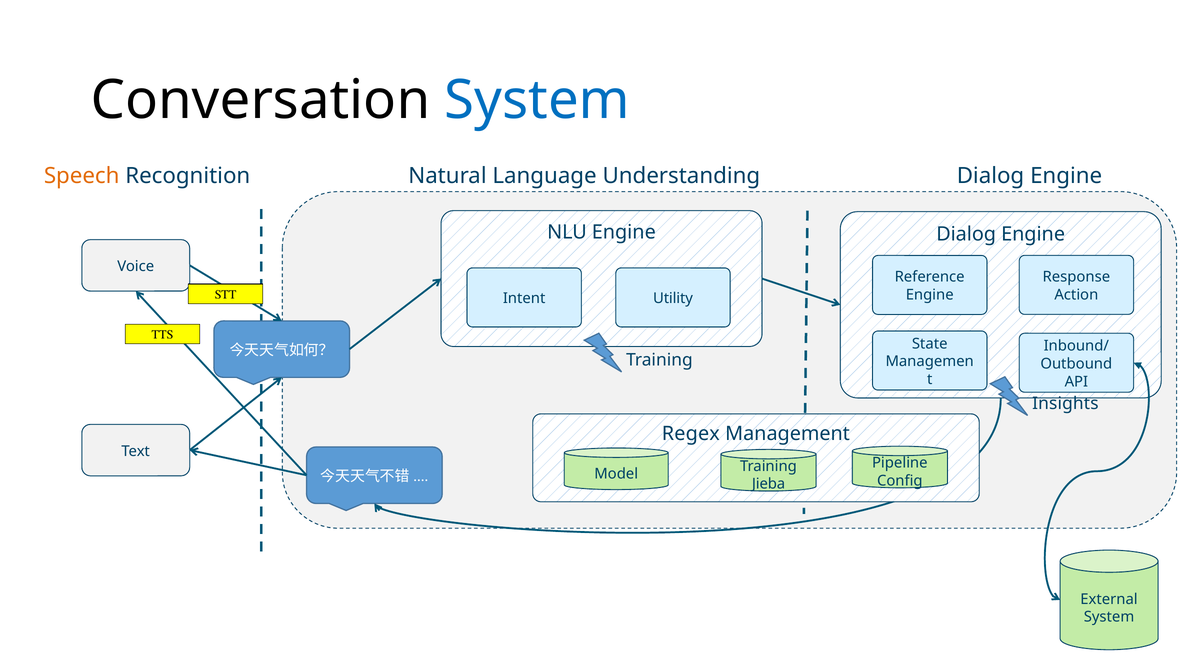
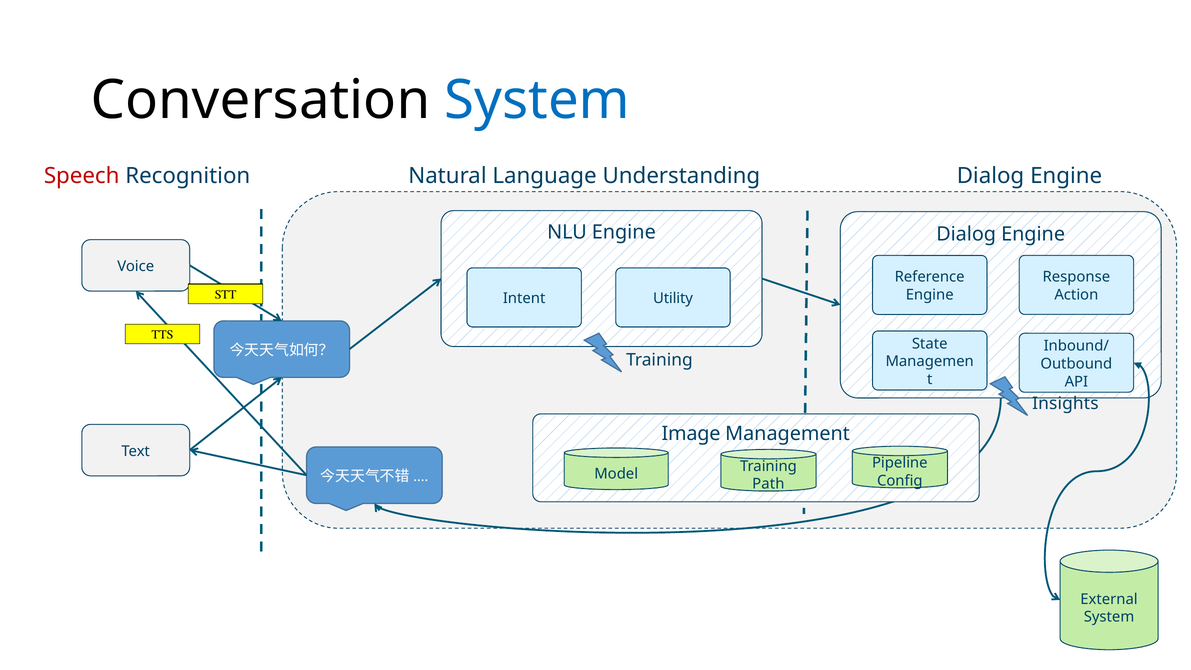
Speech colour: orange -> red (82, 176)
Regex: Regex -> Image (691, 434)
Jieba: Jieba -> Path (768, 484)
